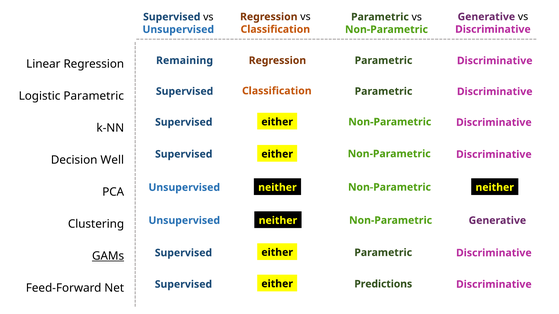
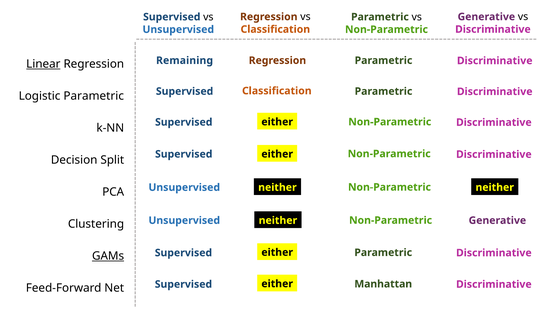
Linear underline: none -> present (43, 64)
Well: Well -> Split (112, 160)
Predictions: Predictions -> Manhattan (383, 284)
